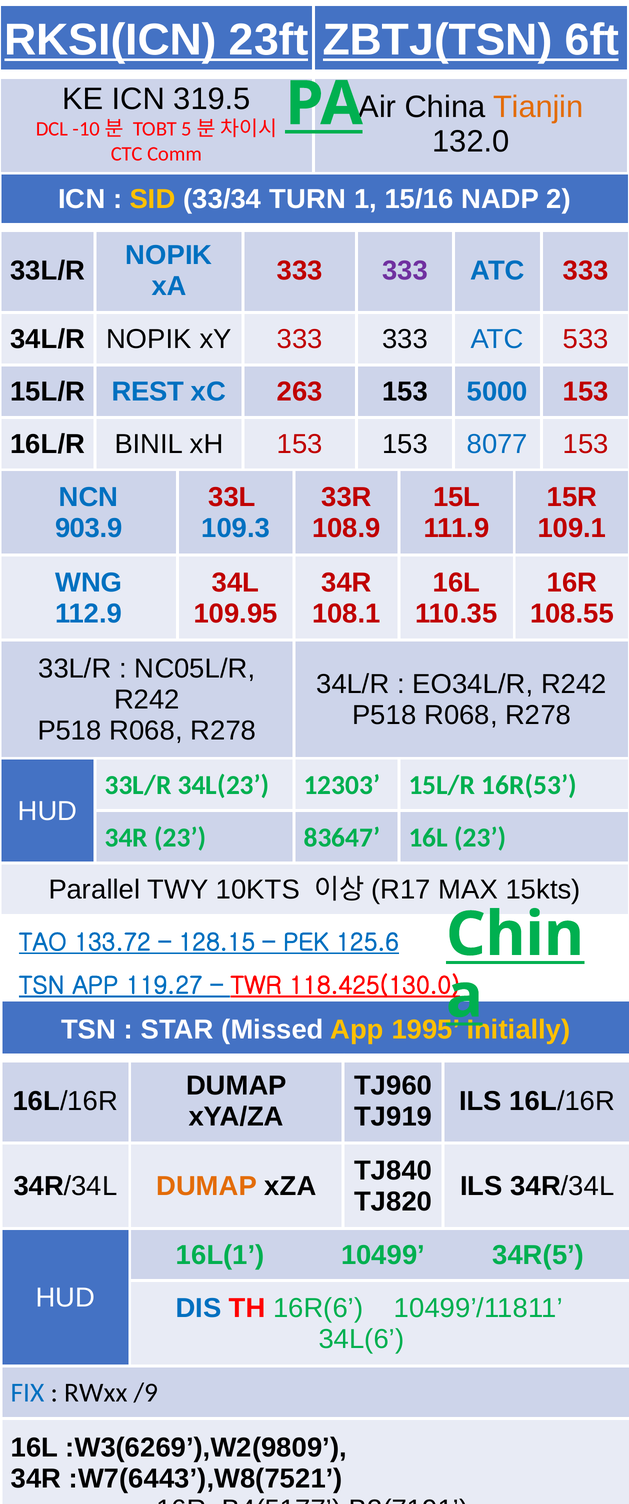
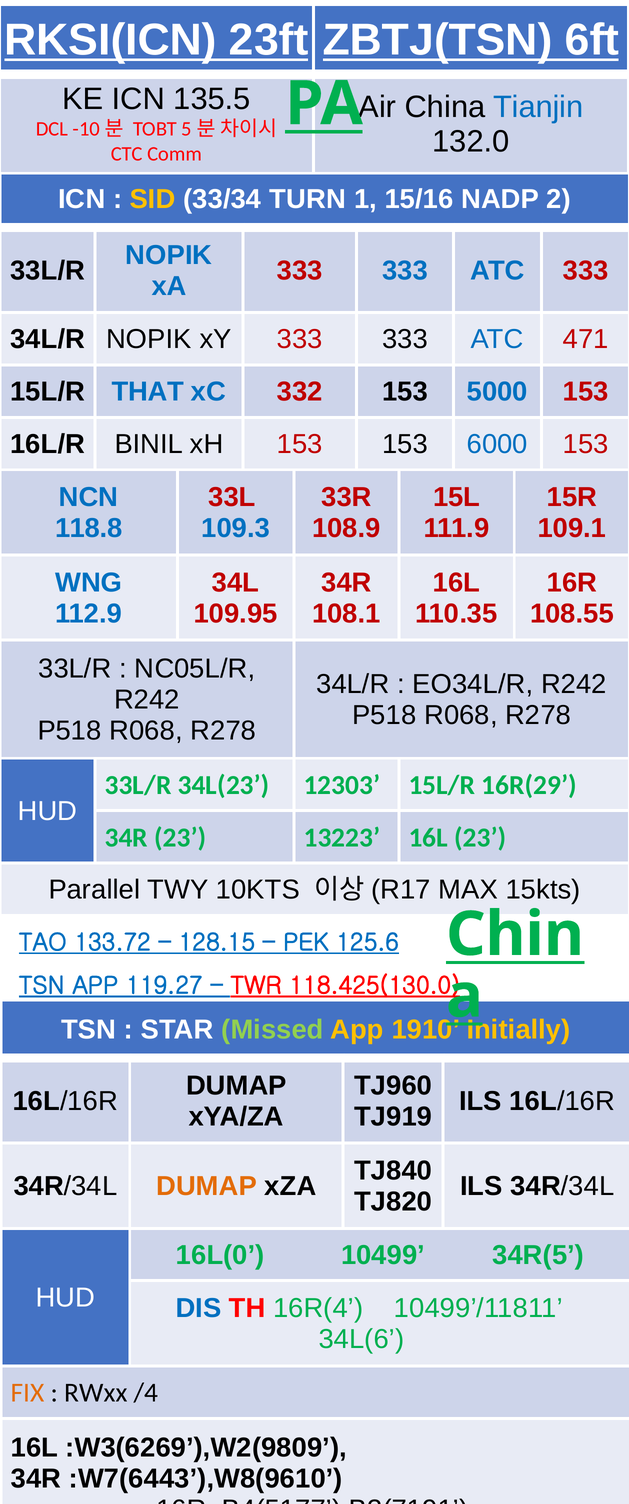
319.5: 319.5 -> 135.5 (212, 99)
Tianjin colour: orange -> blue (538, 107)
333 colour: purple -> blue (405, 271)
533: 533 -> 471 (586, 340)
REST: REST -> THAT (148, 392)
263: 263 -> 332 (300, 392)
8077: 8077 -> 6000 (497, 444)
903.9: 903.9 -> 118.8 (89, 529)
16R(53: 16R(53 -> 16R(29 (529, 786)
83647: 83647 -> 13223 (342, 838)
Missed colour: white -> light green (273, 1030)
1995: 1995 -> 1910 (426, 1030)
16L(1: 16L(1 -> 16L(0 (220, 1256)
16R(6: 16R(6 -> 16R(4 (318, 1309)
FIX colour: blue -> orange (28, 1394)
/9: /9 -> /4 (146, 1394)
:W7(6443’),W8(7521: :W7(6443’),W8(7521 -> :W7(6443’),W8(9610 (206, 1480)
